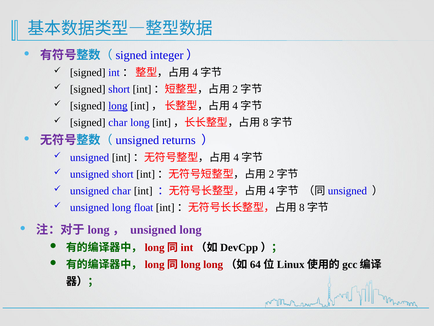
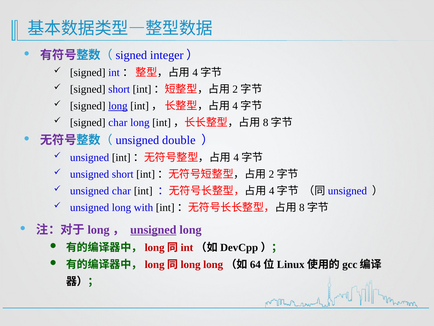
returns: returns -> double (179, 140)
float: float -> with (143, 207)
unsigned underline: none -> present (153, 230)
